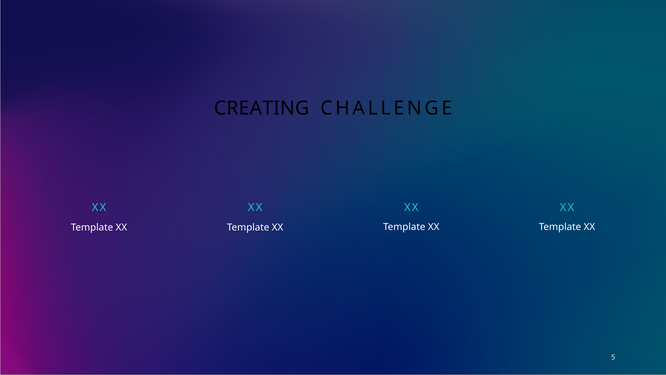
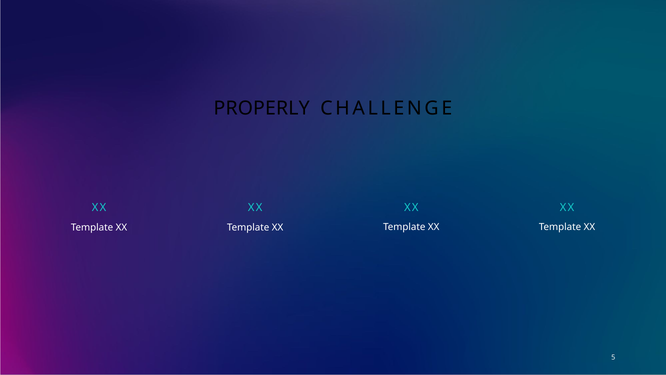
CREATING: CREATING -> PROPERLY (262, 108)
